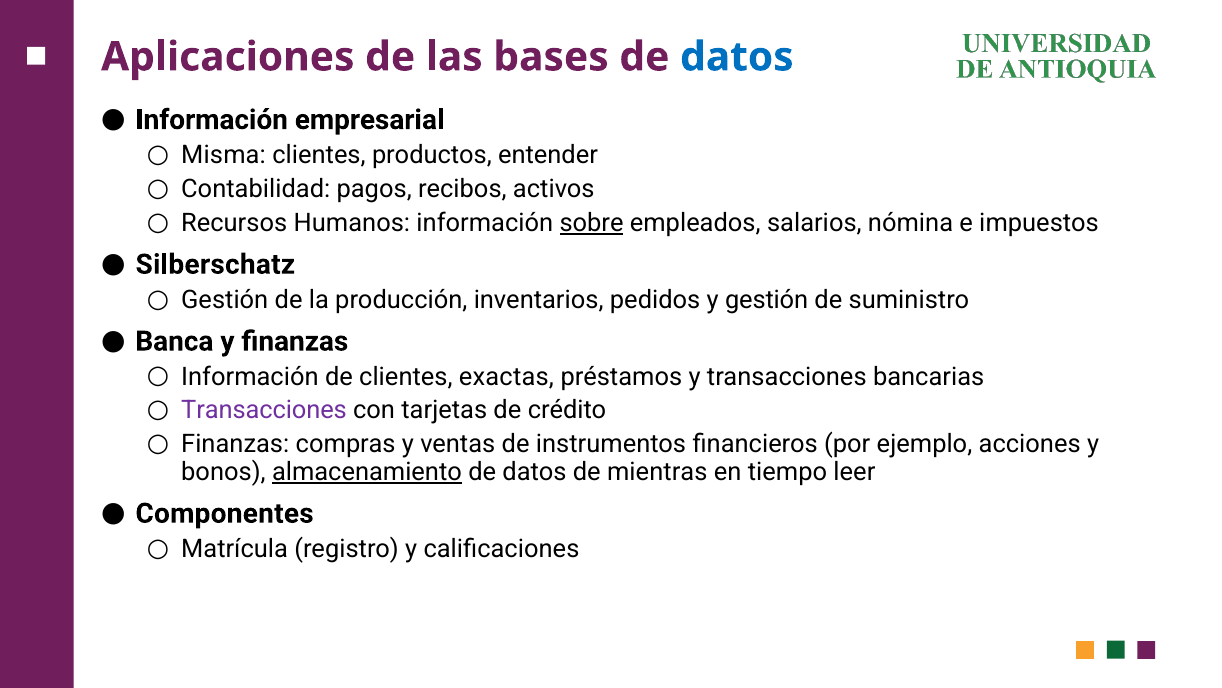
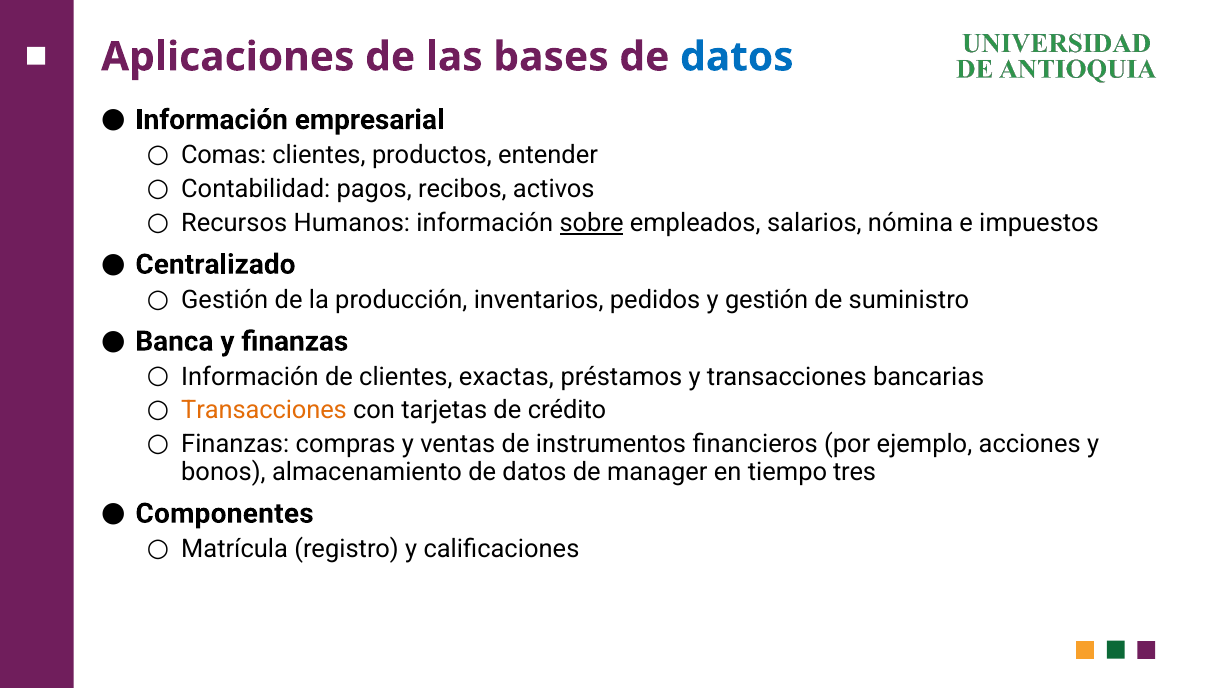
Misma: Misma -> Comas (224, 155)
Silberschatz: Silberschatz -> Centralizado (215, 264)
Transacciones colour: purple -> orange (264, 410)
almacenamiento underline: present -> none (367, 471)
mientras: mientras -> manager (657, 471)
leer: leer -> tres (855, 471)
